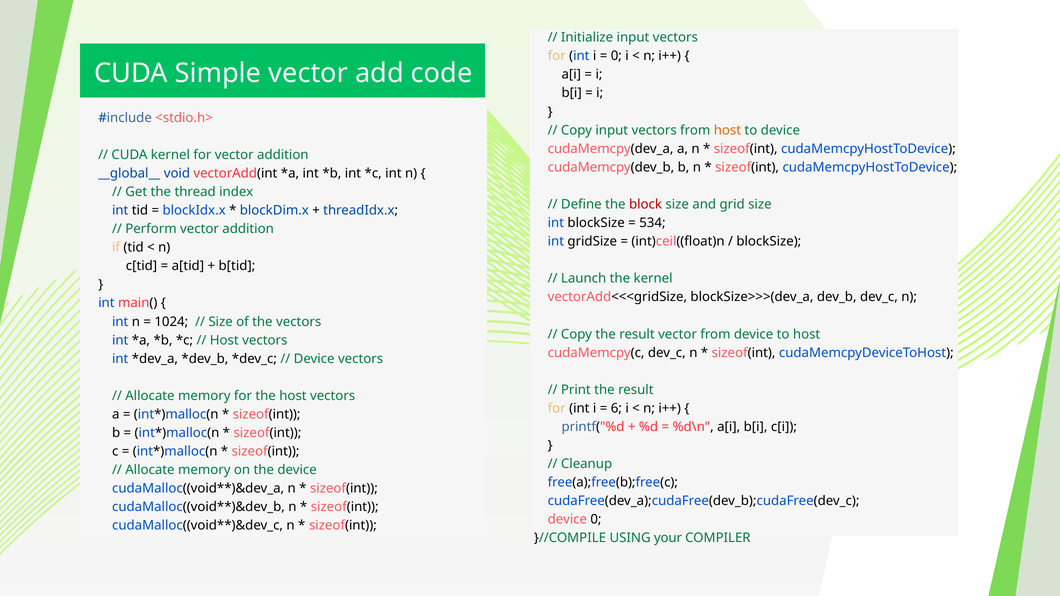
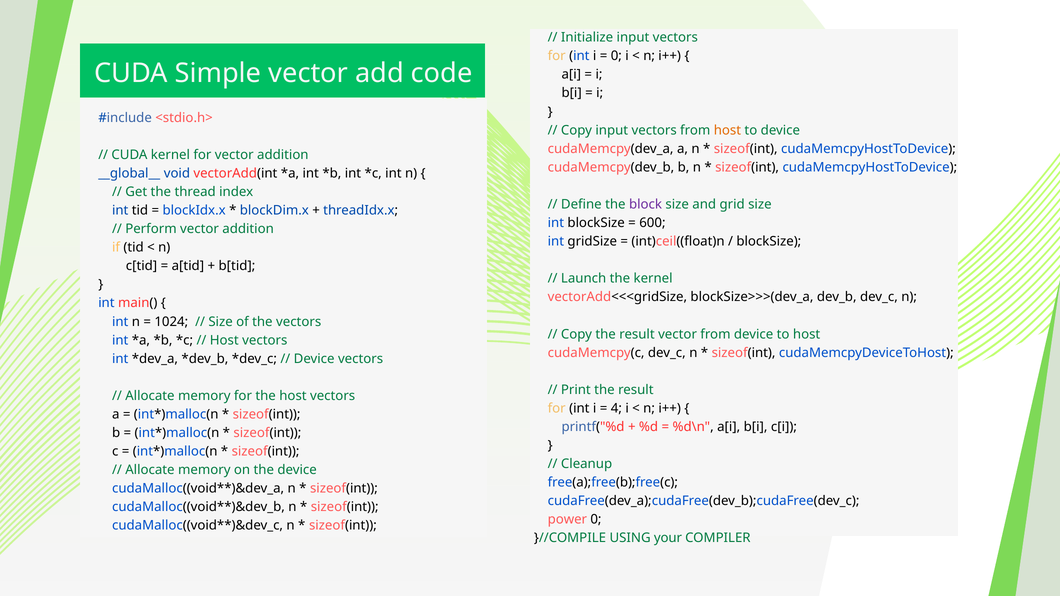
block colour: red -> purple (646, 204)
534: 534 -> 600 (652, 223)
6: 6 -> 4 (616, 408)
device: device -> power (567, 520)
